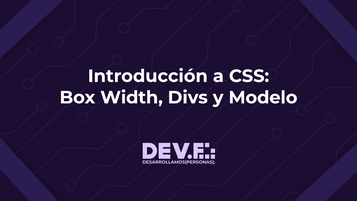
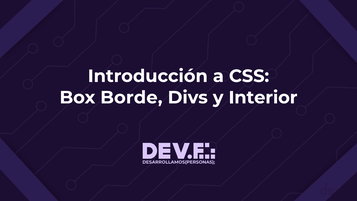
Width: Width -> Borde (131, 97)
Modelo: Modelo -> Interior (263, 97)
